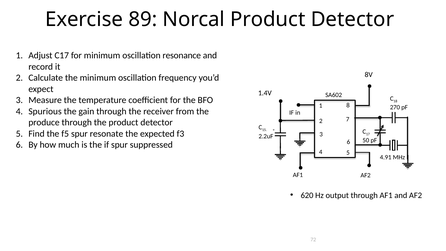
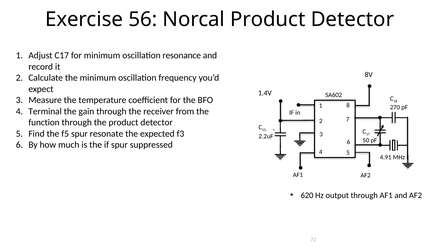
89: 89 -> 56 (143, 19)
Spurious: Spurious -> Terminal (45, 111)
produce: produce -> function (44, 122)
